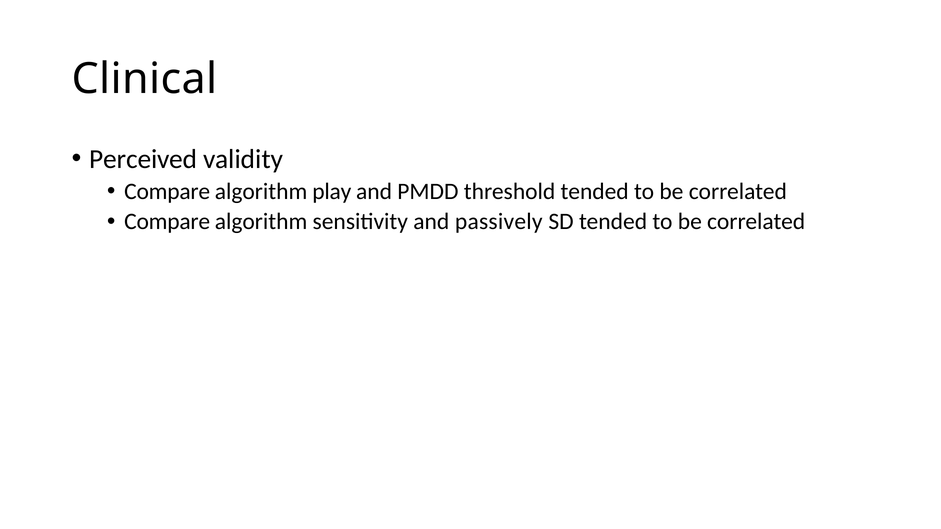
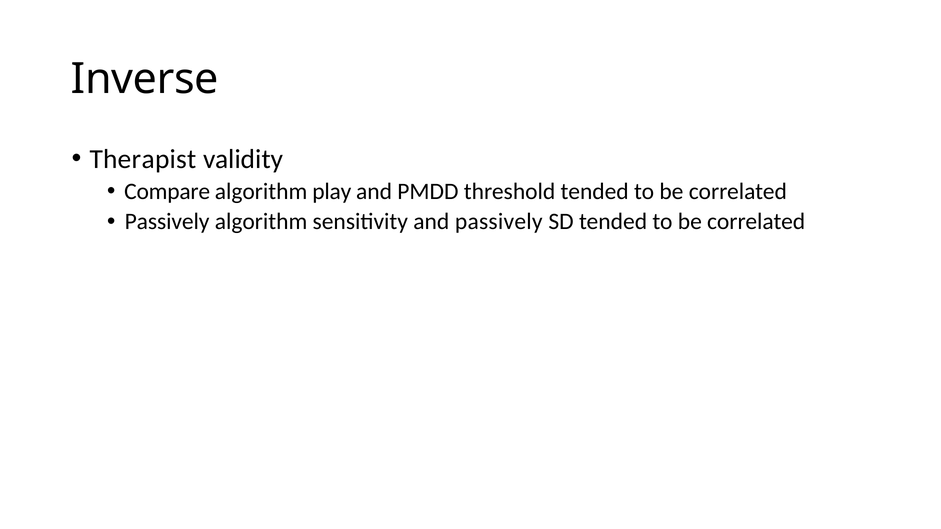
Clinical: Clinical -> Inverse (145, 79)
Perceived: Perceived -> Therapist (143, 159)
Compare: Compare -> Passively (167, 222)
